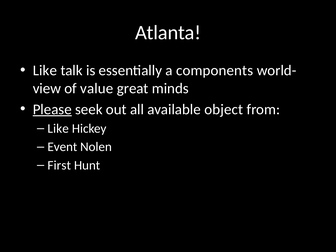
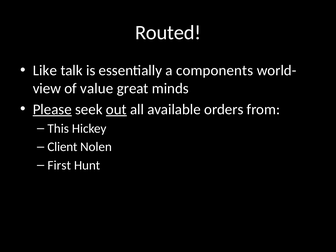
Atlanta: Atlanta -> Routed (168, 33)
out underline: none -> present (116, 109)
object: object -> orders (224, 109)
Like: Like -> This (58, 129)
Event: Event -> Client (62, 147)
